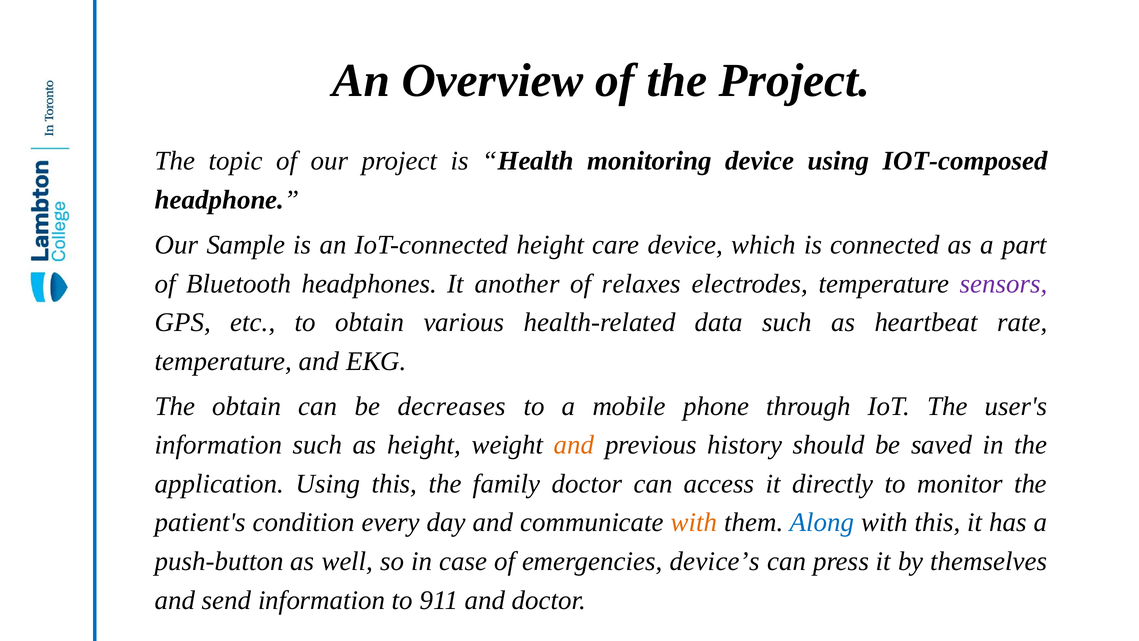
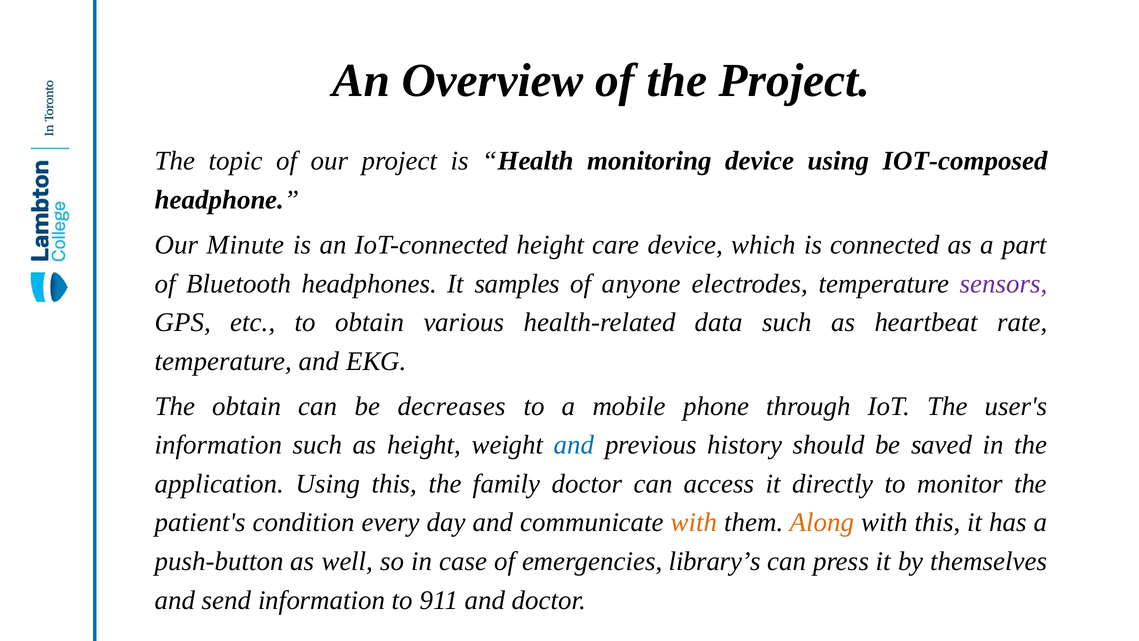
Sample: Sample -> Minute (246, 245)
another: another -> samples (517, 284)
relaxes: relaxes -> anyone (641, 284)
and colour: orange -> blue (574, 445)
Along colour: blue -> orange (822, 522)
device’s: device’s -> library’s (715, 561)
